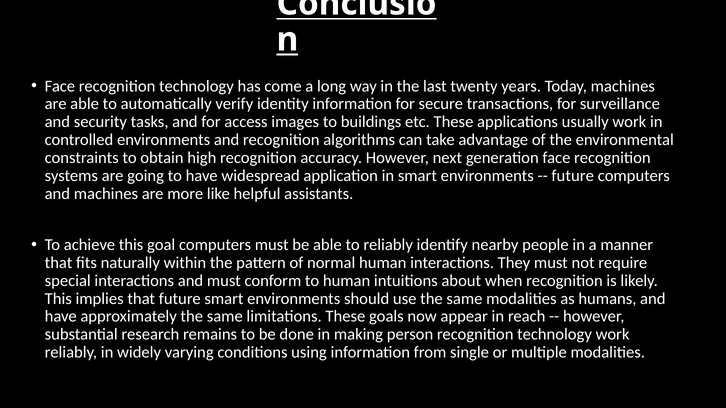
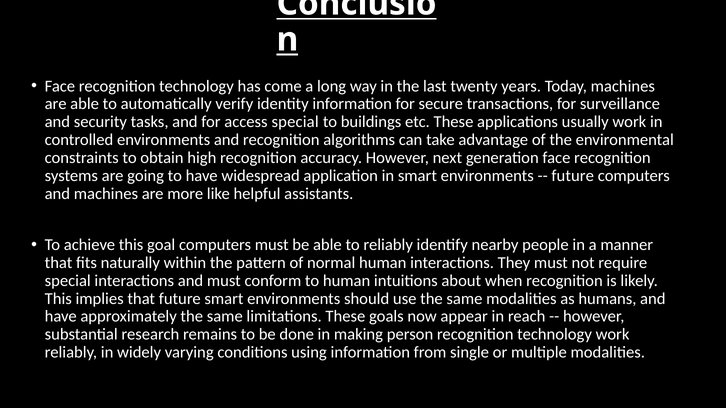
access images: images -> special (295, 122)
